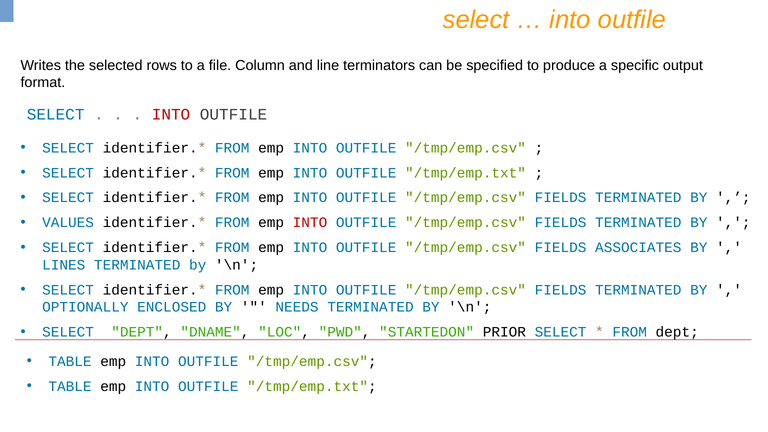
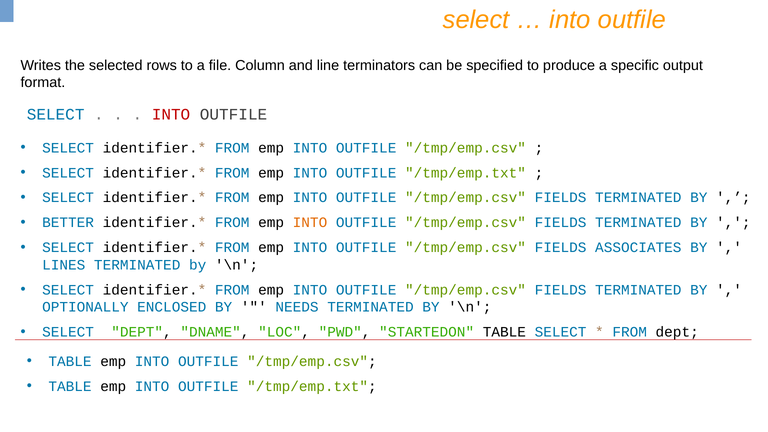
VALUES: VALUES -> BETTER (68, 223)
INTO colour: red -> orange (310, 223)
STARTEDON PRIOR: PRIOR -> TABLE (504, 332)
